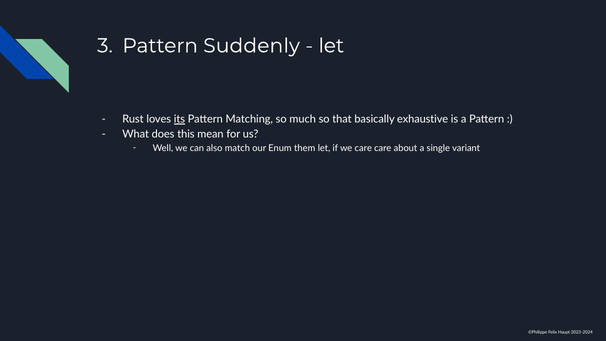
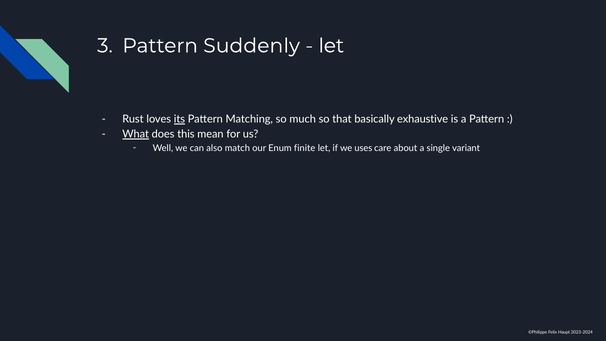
What underline: none -> present (136, 134)
them: them -> finite (305, 148)
we care: care -> uses (363, 148)
